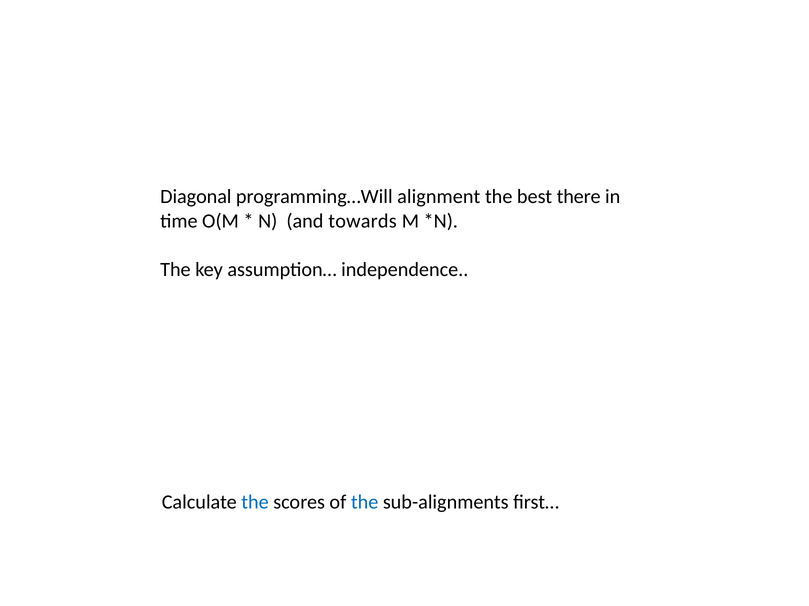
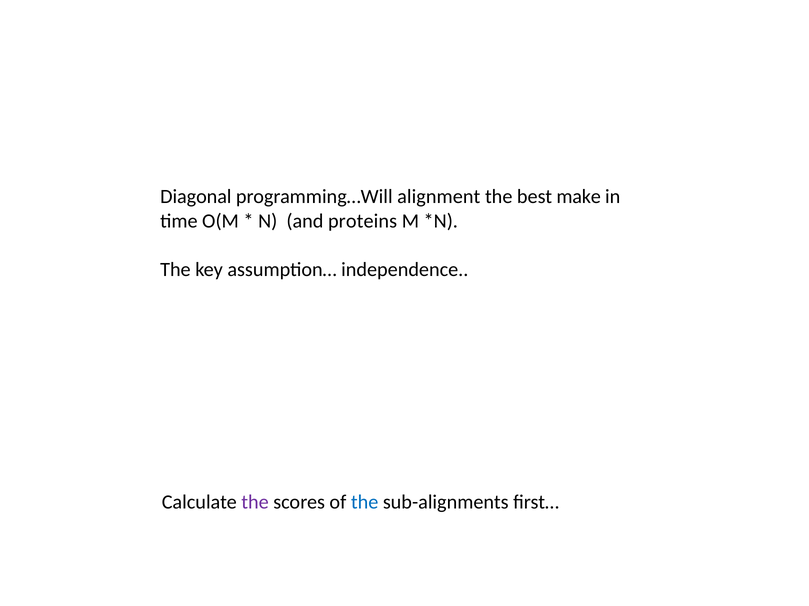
there: there -> make (579, 197)
towards: towards -> proteins (363, 221)
the colour: blue -> purple (255, 503)
